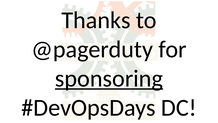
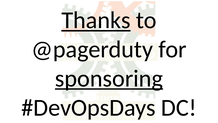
Thanks underline: none -> present (96, 20)
